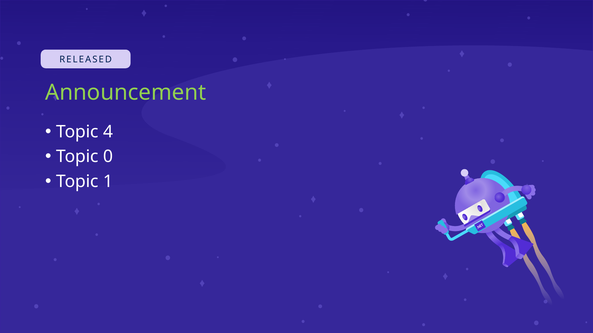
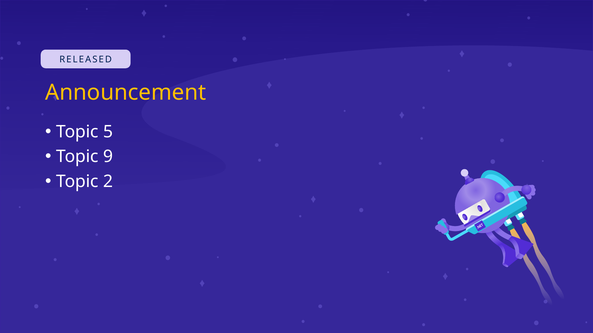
Announcement colour: light green -> yellow (126, 93)
4: 4 -> 5 (108, 132)
0: 0 -> 9 (108, 157)
1: 1 -> 2 (108, 182)
